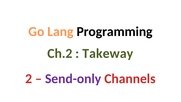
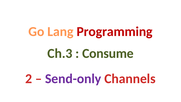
Programming colour: black -> red (115, 32)
Ch.2: Ch.2 -> Ch.3 (60, 53)
Takeway: Takeway -> Consume (108, 53)
